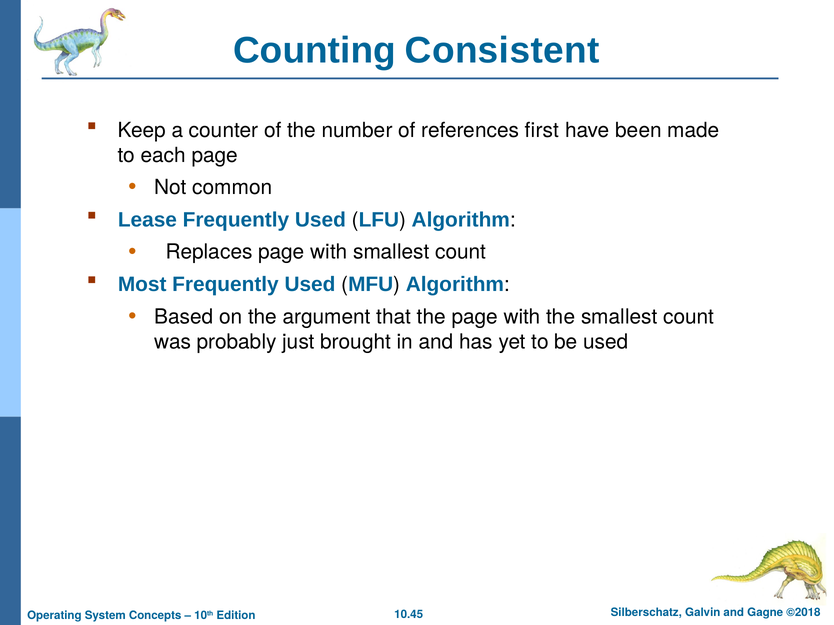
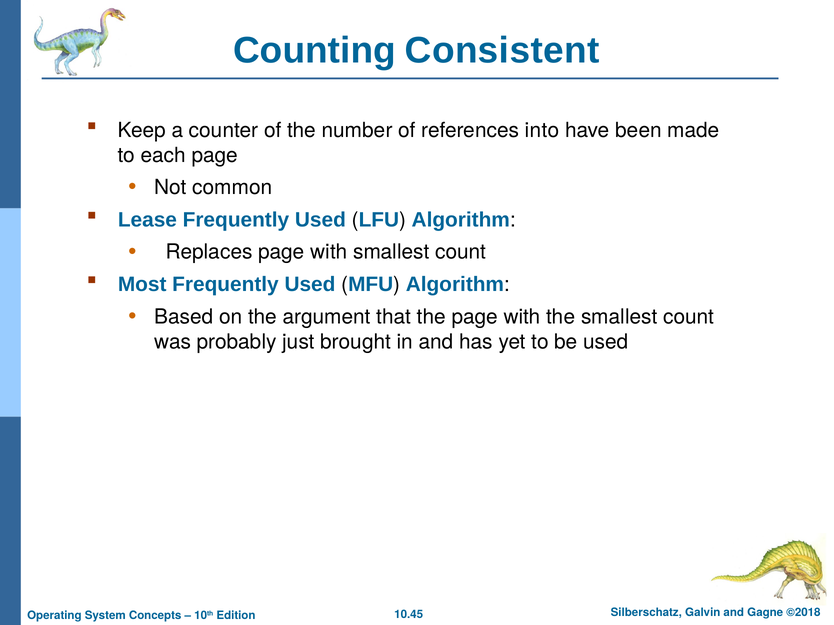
first: first -> into (542, 130)
